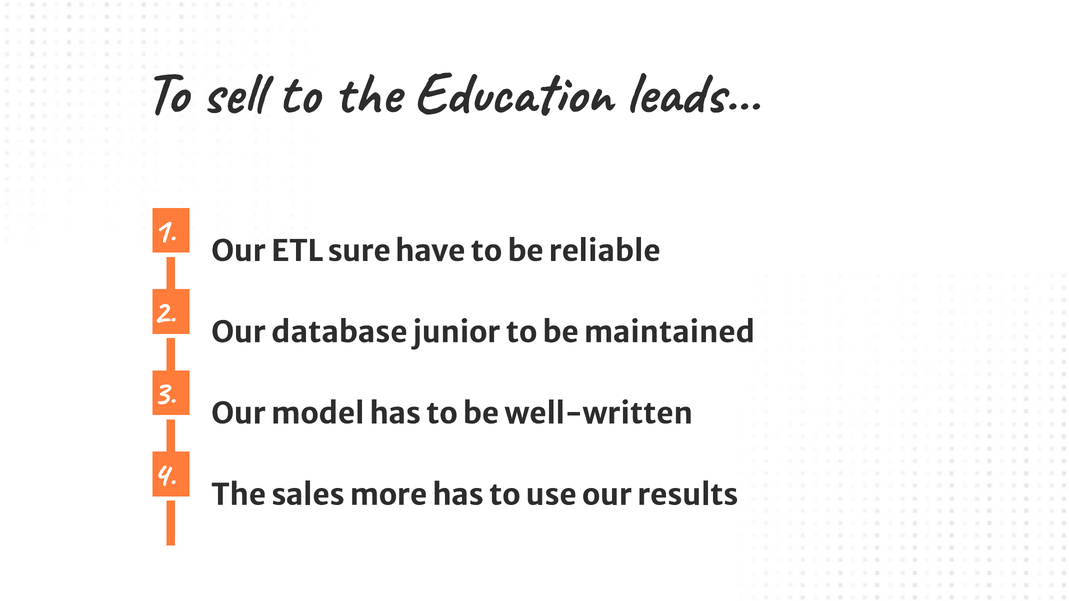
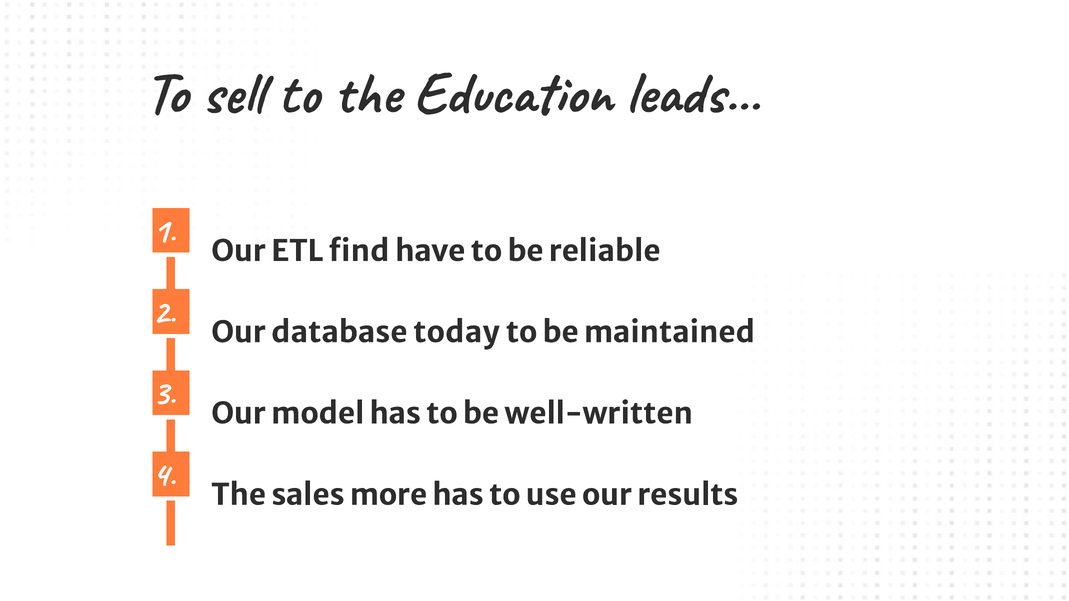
sure: sure -> find (359, 251)
junior: junior -> today (456, 333)
